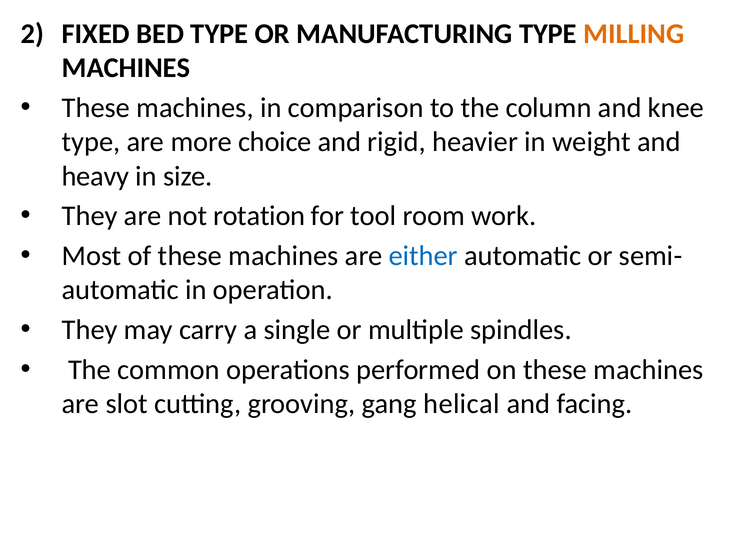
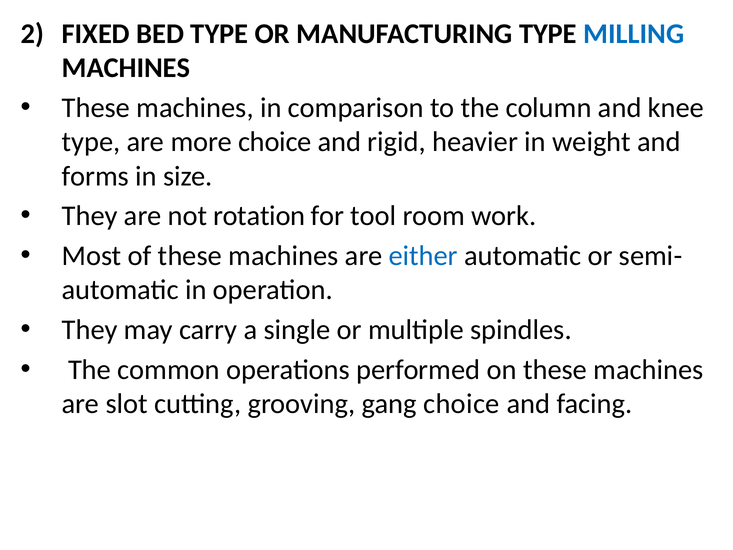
MILLING colour: orange -> blue (634, 34)
heavy: heavy -> forms (95, 176)
gang helical: helical -> choice (462, 404)
